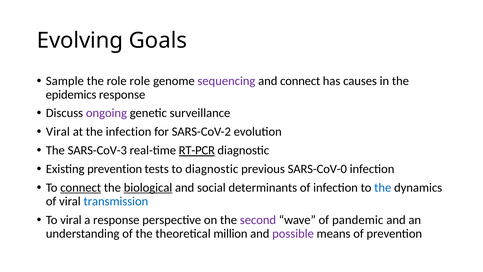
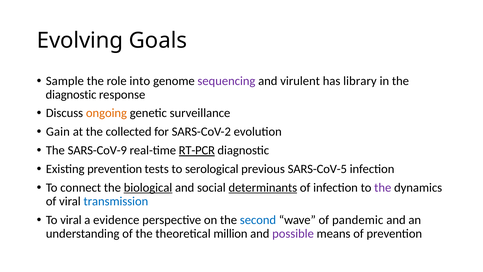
role role: role -> into (140, 81)
and connect: connect -> virulent (300, 81)
causes: causes -> library (360, 81)
epidemics: epidemics -> diagnostic (71, 94)
ongoing colour: purple -> orange (106, 113)
Viral: Viral -> Gain (58, 132)
the infection: infection -> collected (129, 132)
SARS-CoV-3: SARS-CoV-3 -> SARS-CoV-9 (97, 150)
to diagnostic: diagnostic -> serological (212, 169)
SARS-CoV-0: SARS-CoV-0 -> SARS-CoV-5 (317, 169)
connect underline: present -> none (81, 187)
determinants underline: none -> present (263, 187)
the colour: blue -> purple (383, 187)
a response: response -> evidence (116, 220)
second colour: purple -> blue (258, 220)
